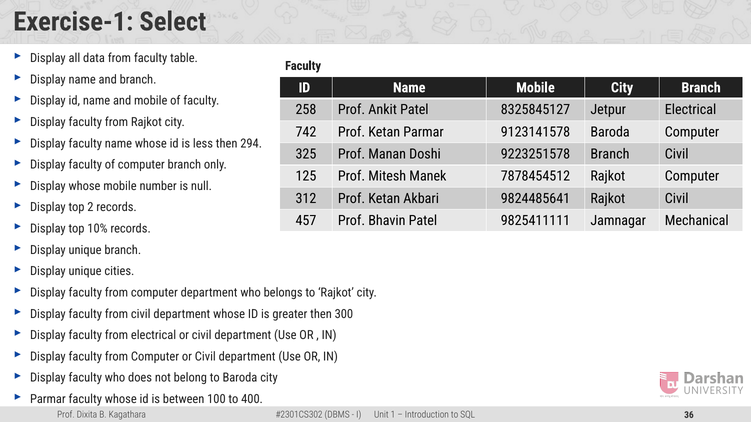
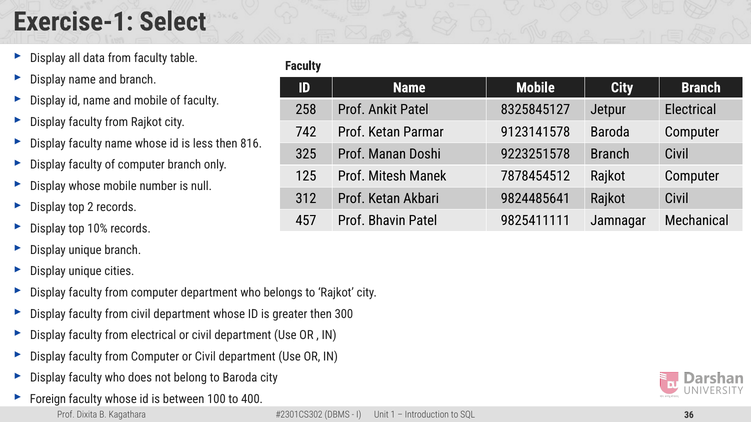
294: 294 -> 816 (251, 144)
Parmar: Parmar -> Foreign (48, 400)
